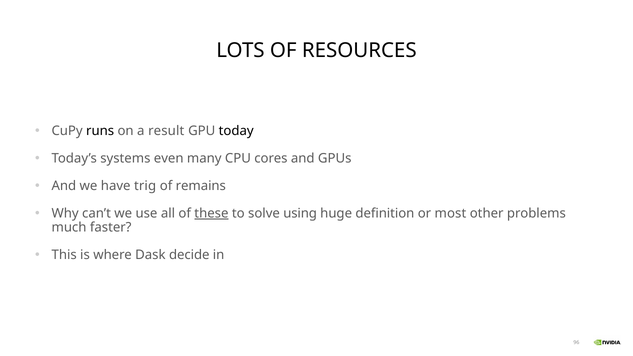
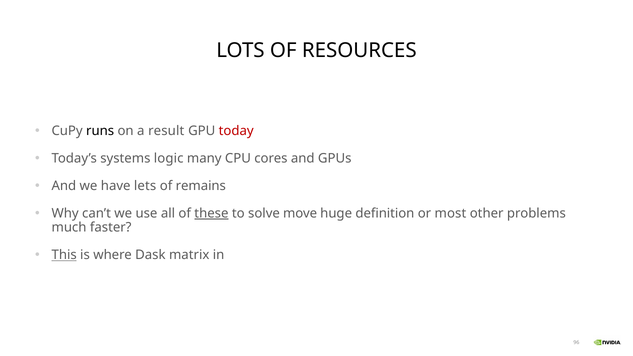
today colour: black -> red (236, 131)
even: even -> logic (169, 158)
trig: trig -> lets (145, 186)
using: using -> move (300, 213)
This underline: none -> present (64, 255)
decide: decide -> matrix (189, 255)
